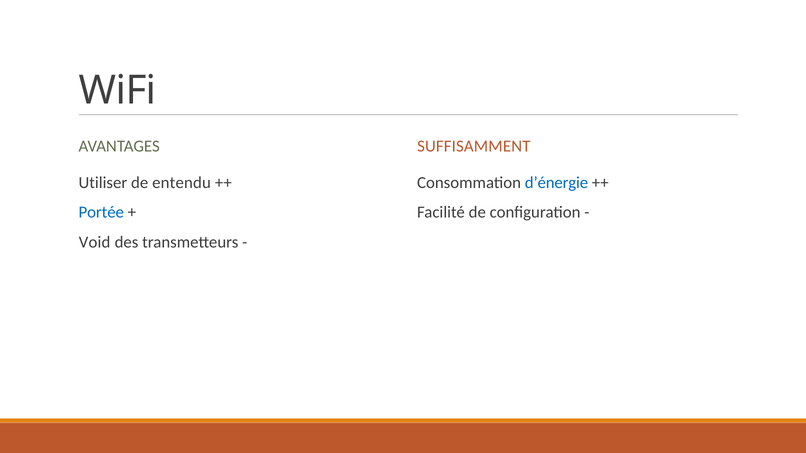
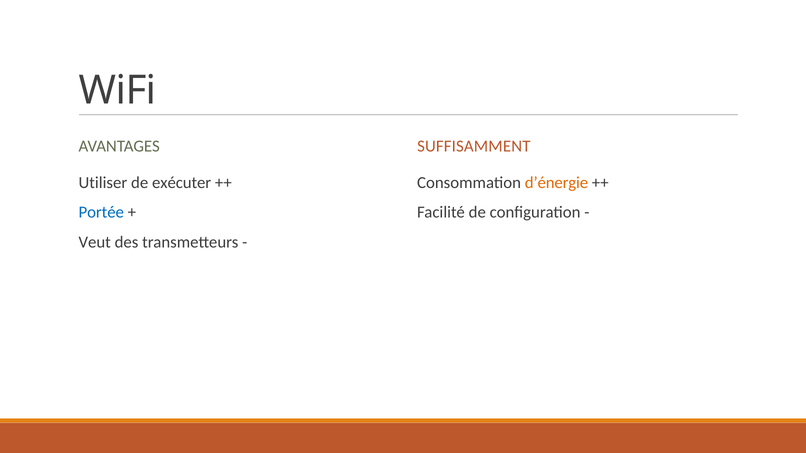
entendu: entendu -> exécuter (182, 183)
d’énergie colour: blue -> orange (557, 183)
Void: Void -> Veut (95, 242)
